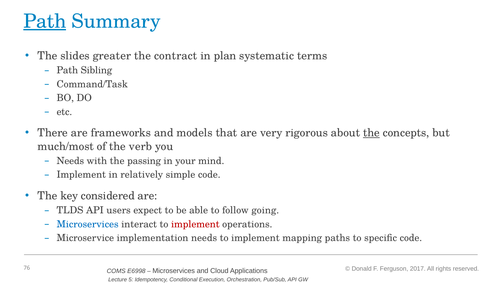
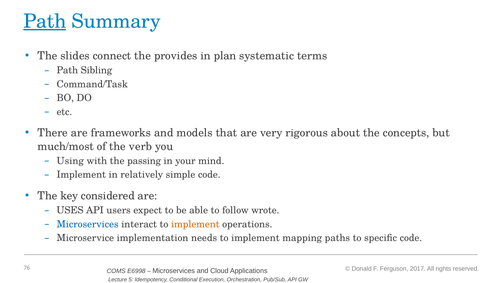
greater: greater -> connect (112, 56)
contract: contract -> provides (176, 56)
the underline: present -> none (371, 133)
Needs: Needs -> Using (70, 161)
TLDS: TLDS -> USES (70, 210)
going: going -> wrote (265, 210)
implement colour: red -> orange (195, 224)
